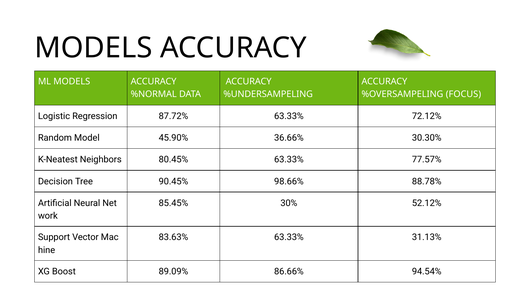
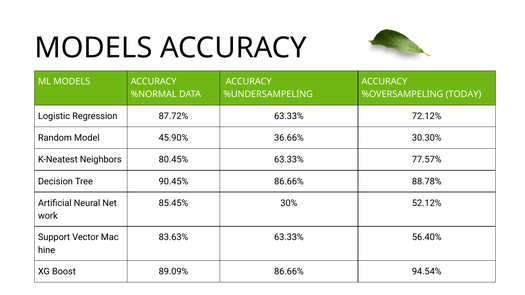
FOCUS: FOCUS -> TODAY (463, 94)
90.45% 98.66%: 98.66% -> 86.66% (289, 182)
31.13%: 31.13% -> 56.40% (427, 238)
